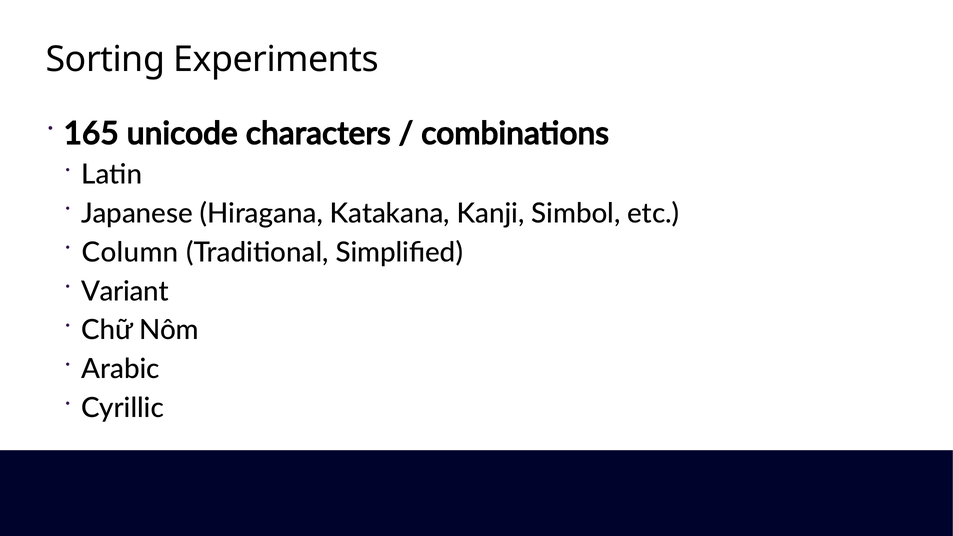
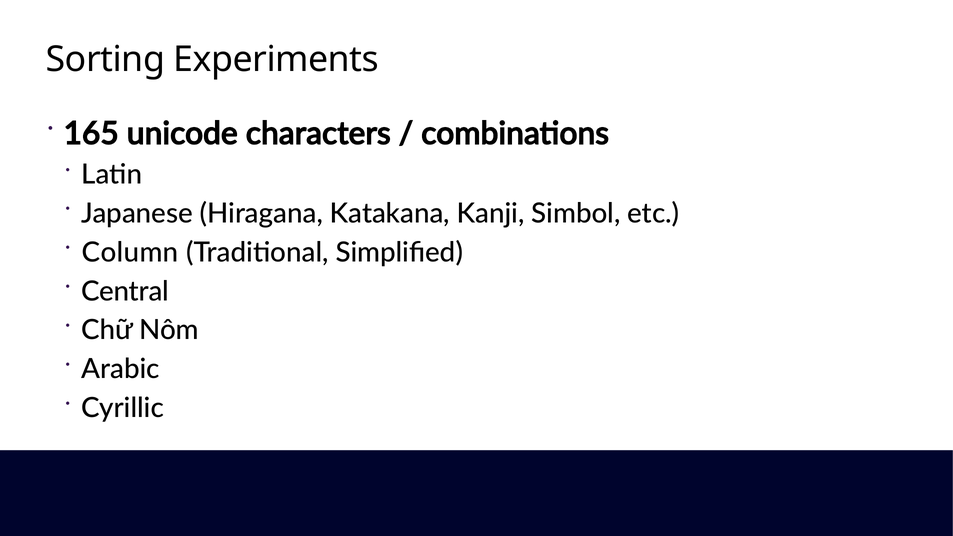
Variant: Variant -> Central (125, 291)
